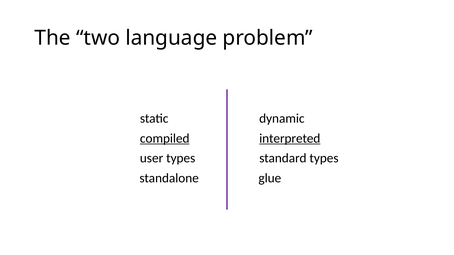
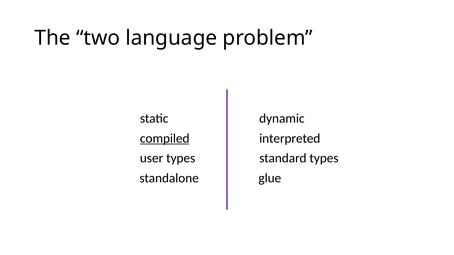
interpreted underline: present -> none (290, 139)
